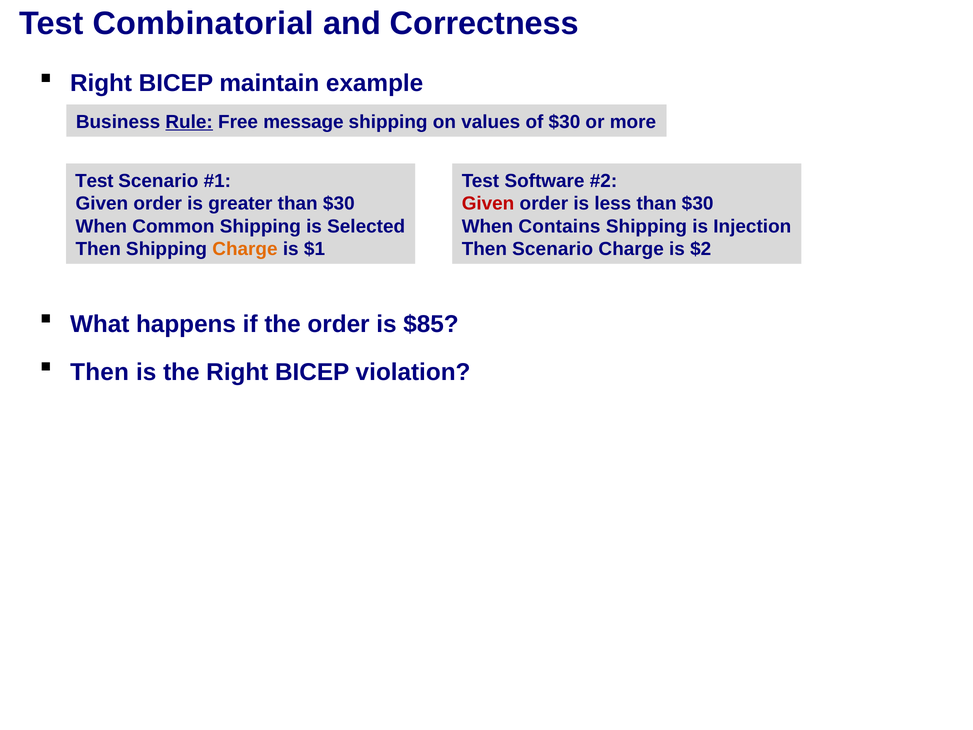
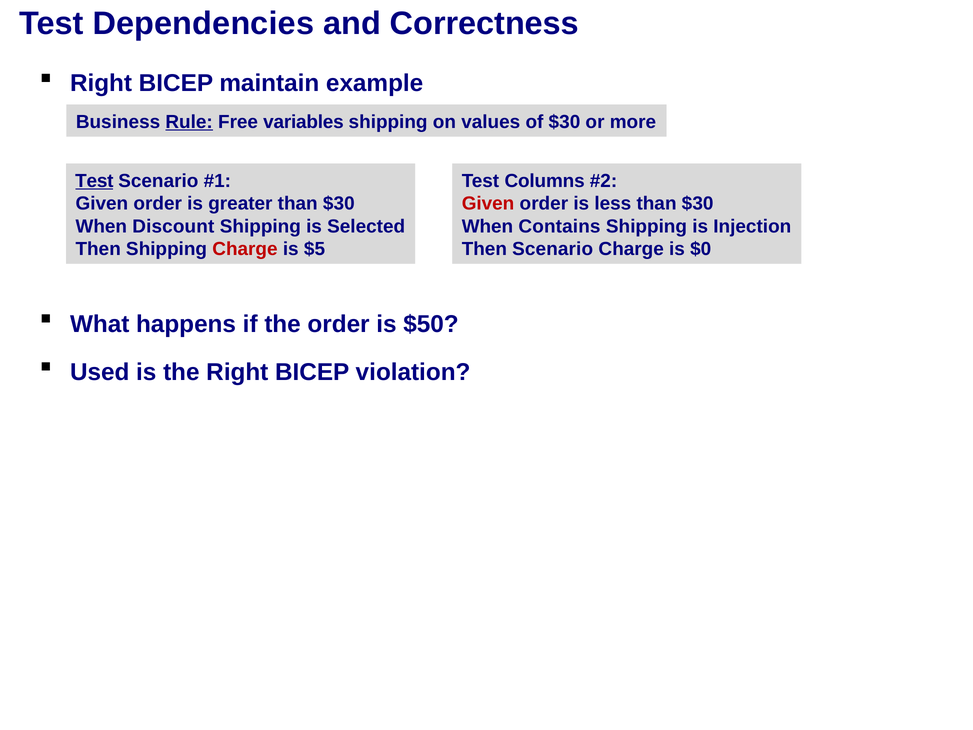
Combinatorial: Combinatorial -> Dependencies (203, 24)
message: message -> variables (303, 122)
Test underline: none -> present (94, 181)
Software: Software -> Columns (545, 181)
Common: Common -> Discount (173, 226)
Charge colour: orange -> red (245, 249)
$1: $1 -> $5 (315, 249)
$2: $2 -> $0 (701, 249)
$85: $85 -> $50 (431, 324)
Then: Then -> Used (100, 372)
